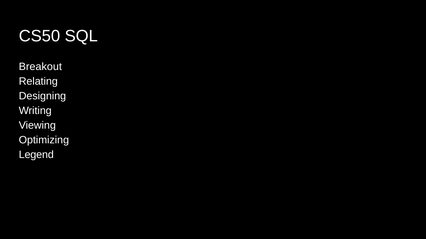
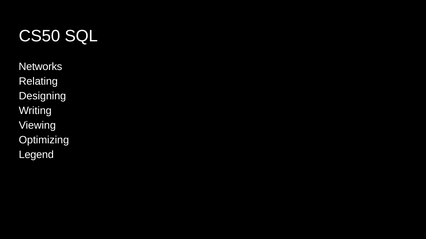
Breakout: Breakout -> Networks (40, 67)
